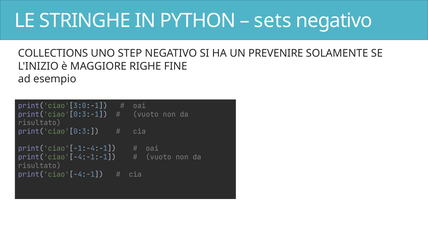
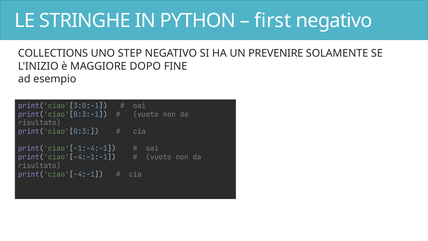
sets: sets -> first (273, 21)
RIGHE: RIGHE -> DOPO (145, 66)
